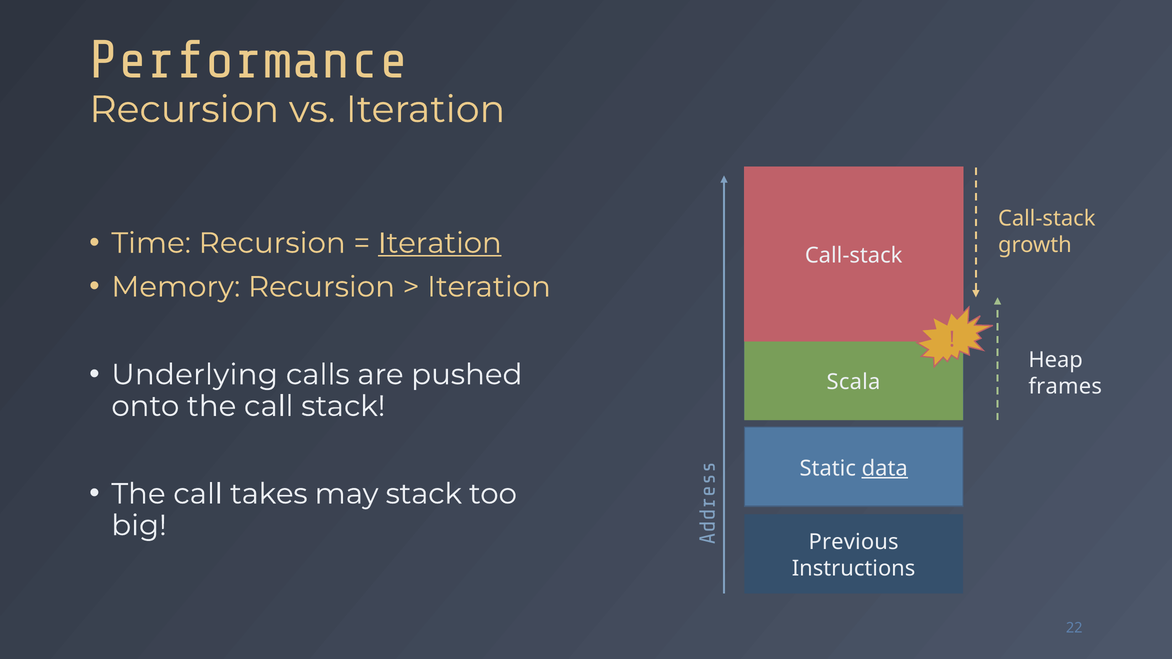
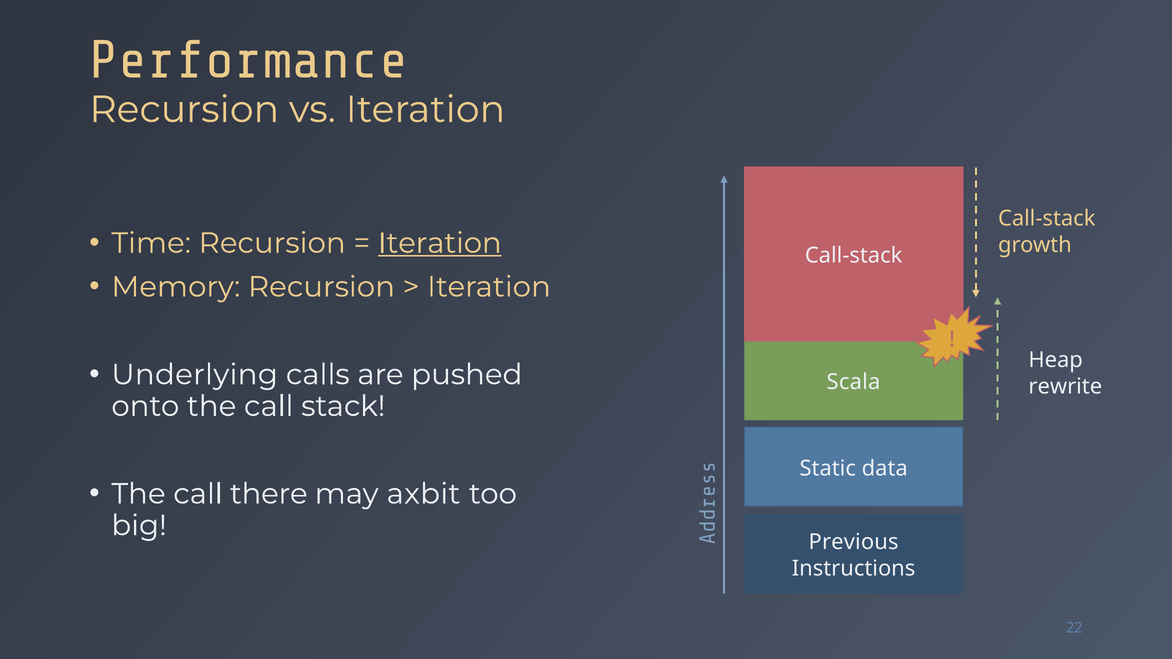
frames: frames -> rewrite (1065, 386)
data underline: present -> none (885, 468)
takes: takes -> there (269, 494)
may stack: stack -> axbit (423, 494)
